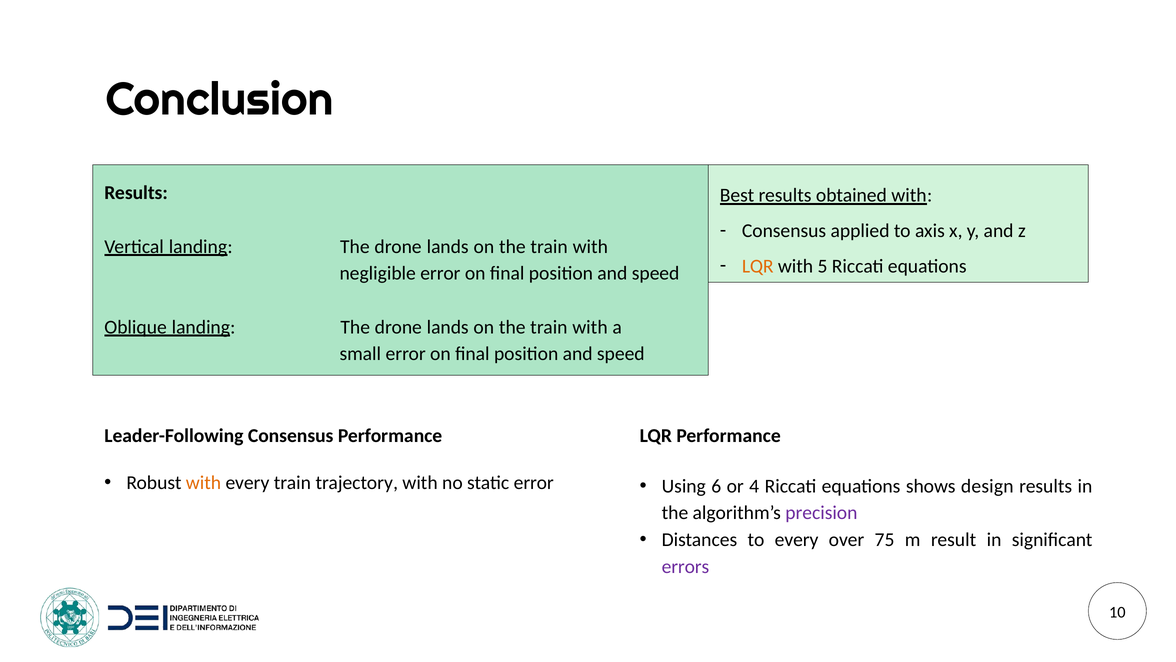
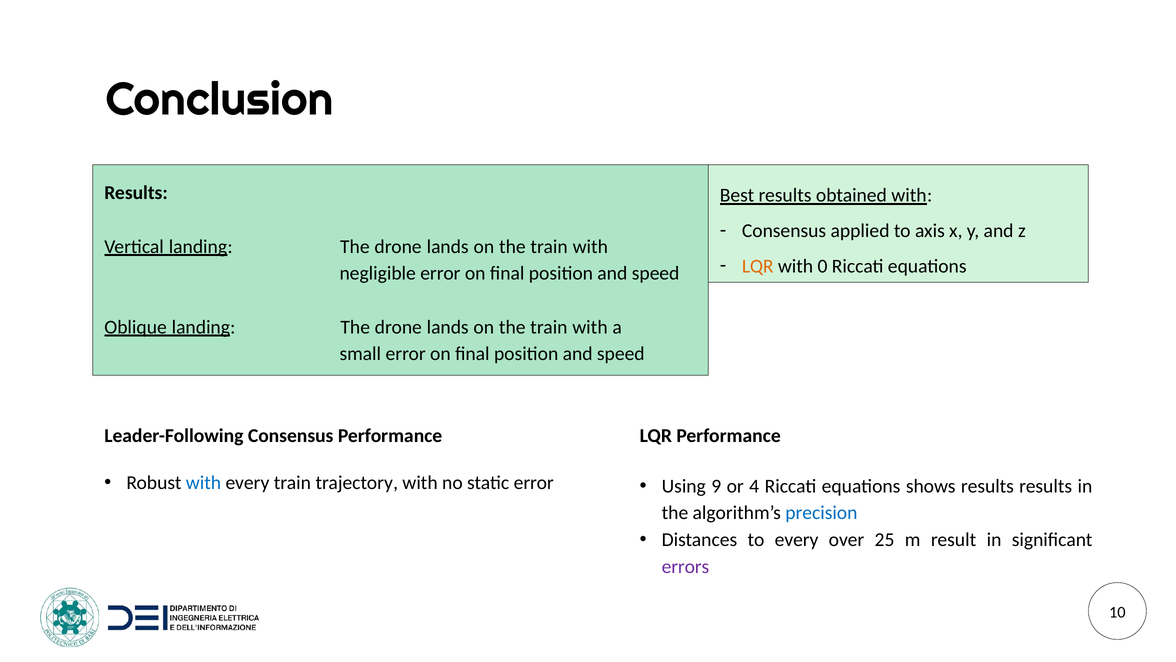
5: 5 -> 0 (823, 266)
with colour: orange -> blue (203, 483)
6: 6 -> 9 (716, 486)
shows design: design -> results (987, 486)
precision colour: purple -> blue (821, 513)
75: 75 -> 25 (884, 539)
